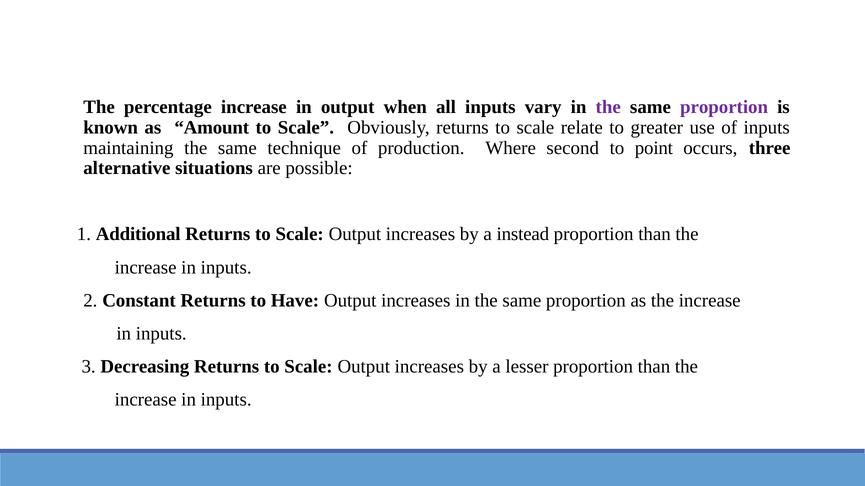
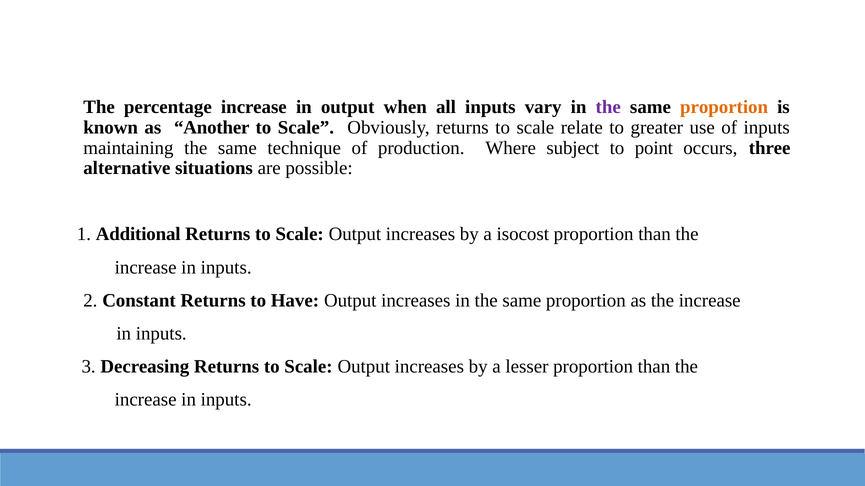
proportion colour: purple -> orange (724, 107)
Amount: Amount -> Another (212, 128)
second: second -> subject (573, 148)
instead: instead -> isocost (523, 235)
